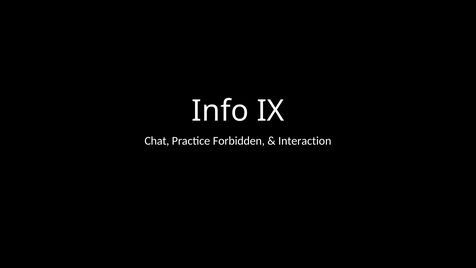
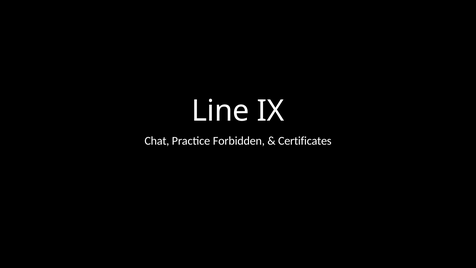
Info: Info -> Line (220, 111)
Interaction: Interaction -> Certificates (305, 141)
